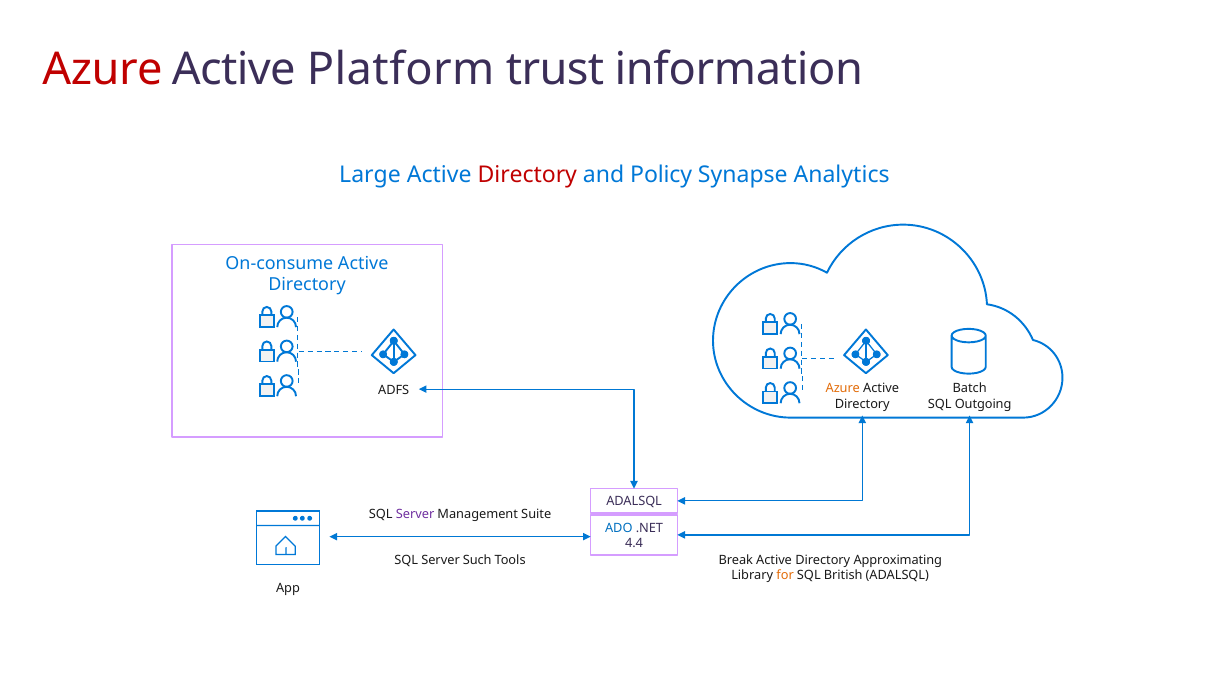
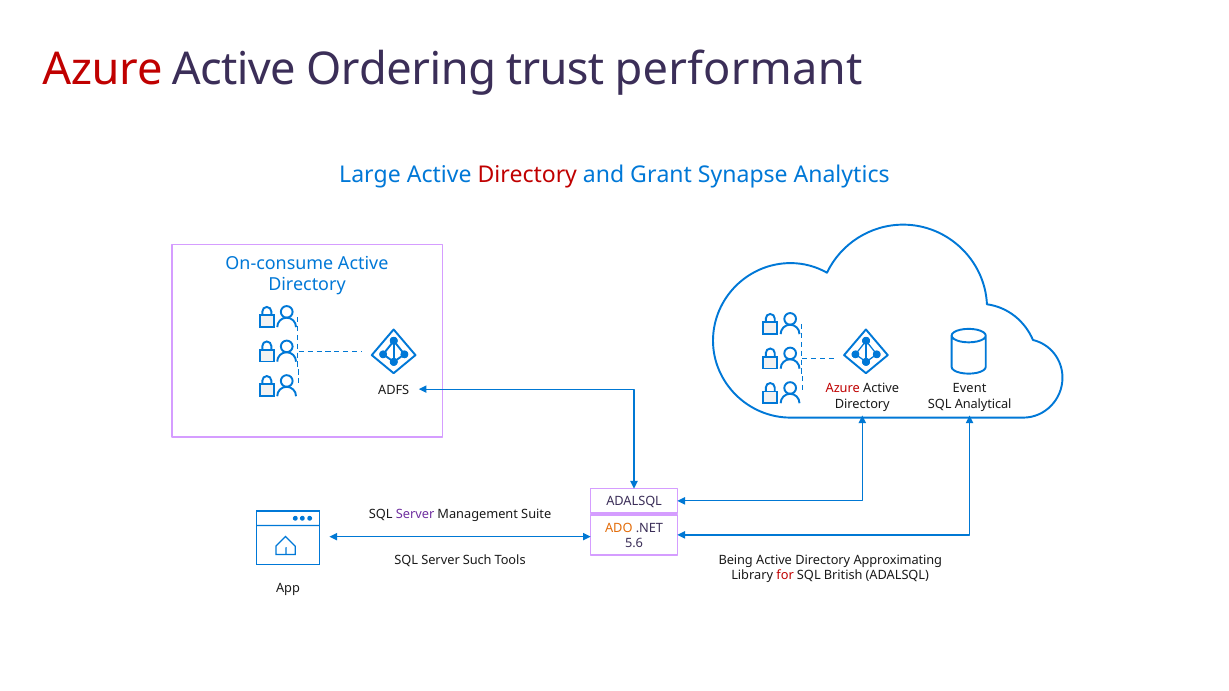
Platform: Platform -> Ordering (401, 69)
information: information -> performant (738, 69)
Policy: Policy -> Grant (661, 175)
Azure colour: orange -> red (843, 389)
Batch: Batch -> Event (970, 389)
Outgoing: Outgoing -> Analytical (983, 404)
ADO colour: blue -> orange (619, 528)
4.4: 4.4 -> 5.6 (634, 544)
Break: Break -> Being (736, 560)
for colour: orange -> red (785, 576)
